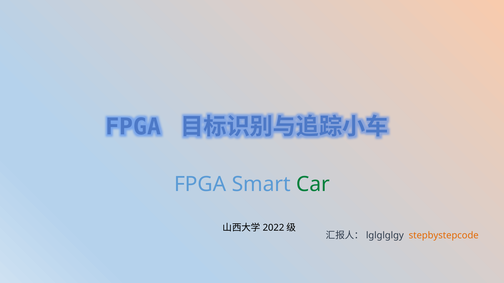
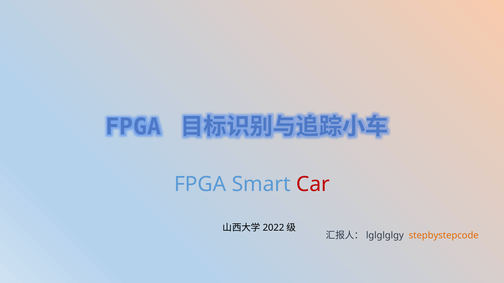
Car colour: green -> red (313, 184)
